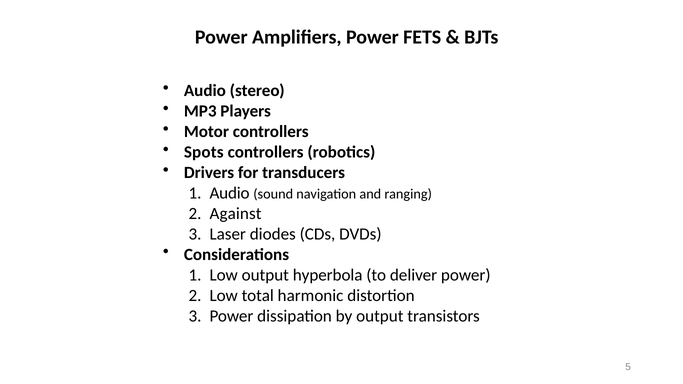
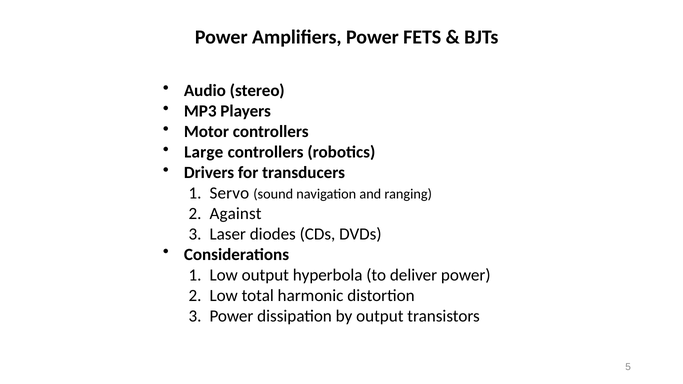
Spots: Spots -> Large (204, 152)
Audio: Audio -> Servo (229, 193)
